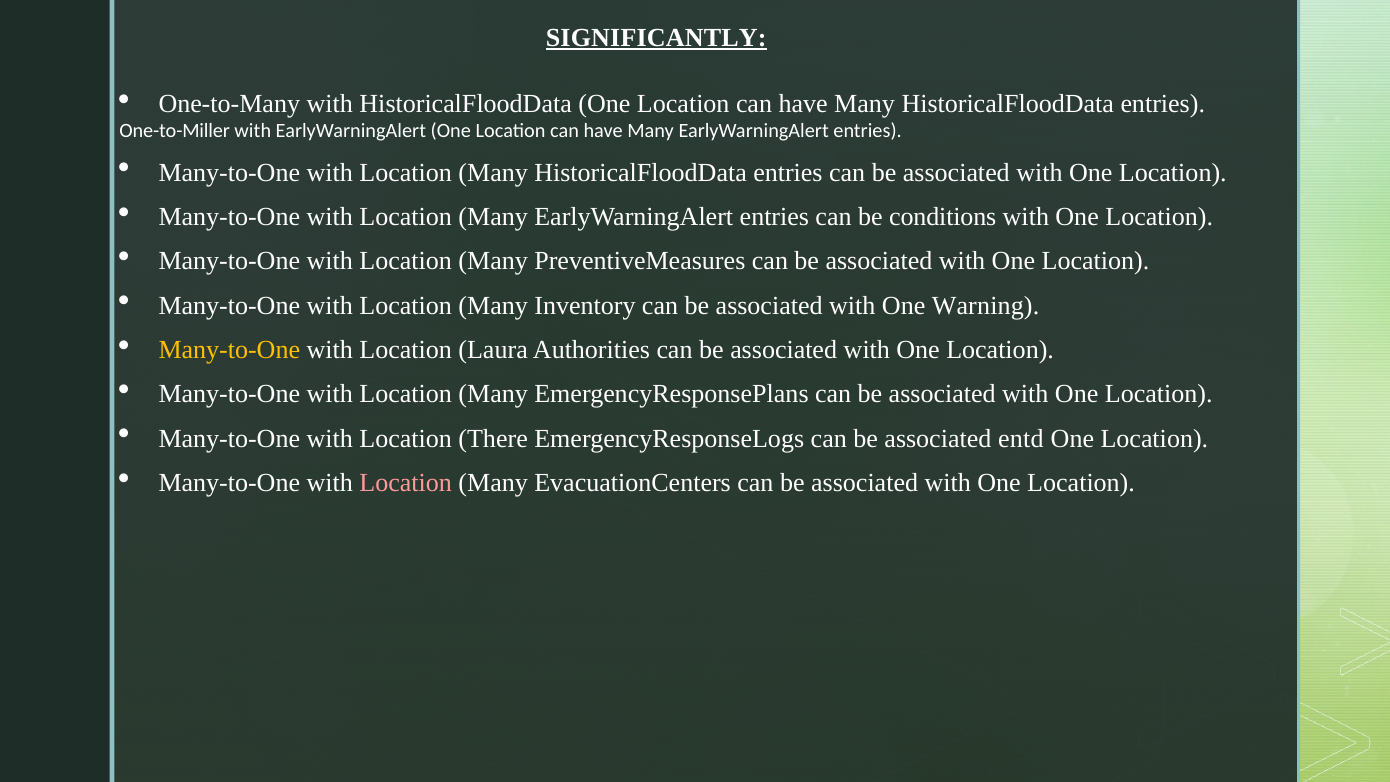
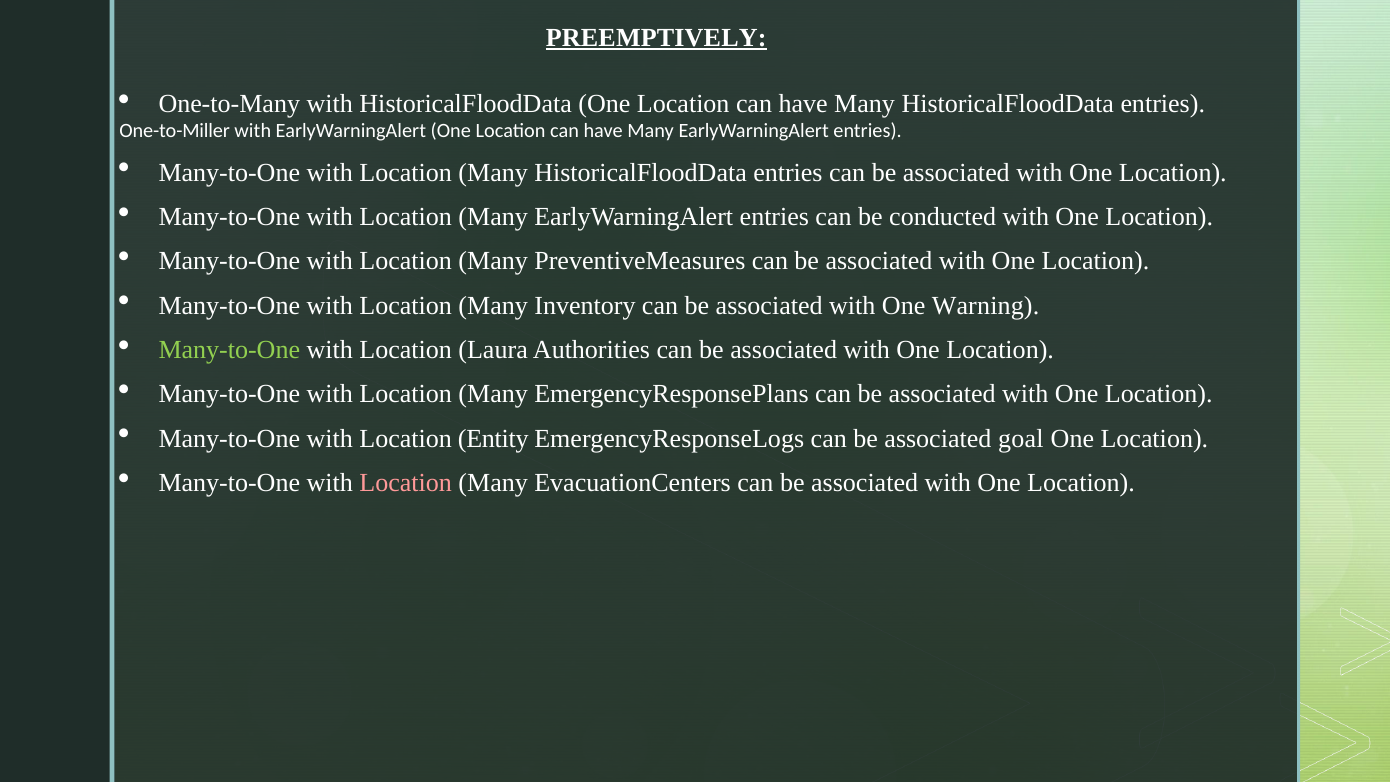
SIGNIFICANTLY: SIGNIFICANTLY -> PREEMPTIVELY (656, 37)
conditions: conditions -> conducted (943, 217)
Many-to-One colour: yellow -> light green (229, 350)
There: There -> Entity (493, 438)
entd: entd -> goal (1021, 438)
